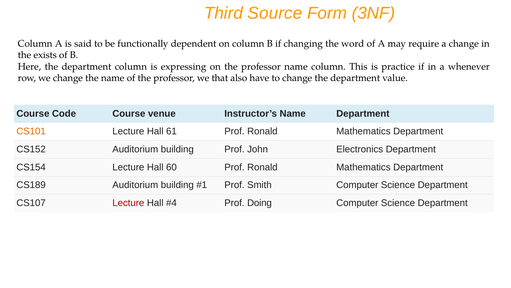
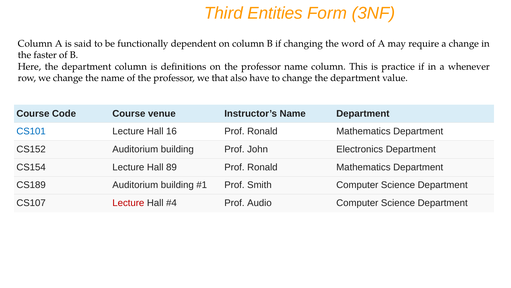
Source: Source -> Entities (275, 13)
exists: exists -> faster (45, 55)
expressing: expressing -> definitions (184, 66)
CS101 colour: orange -> blue (31, 131)
61: 61 -> 16 (171, 131)
60: 60 -> 89 (171, 167)
Doing: Doing -> Audio (259, 203)
